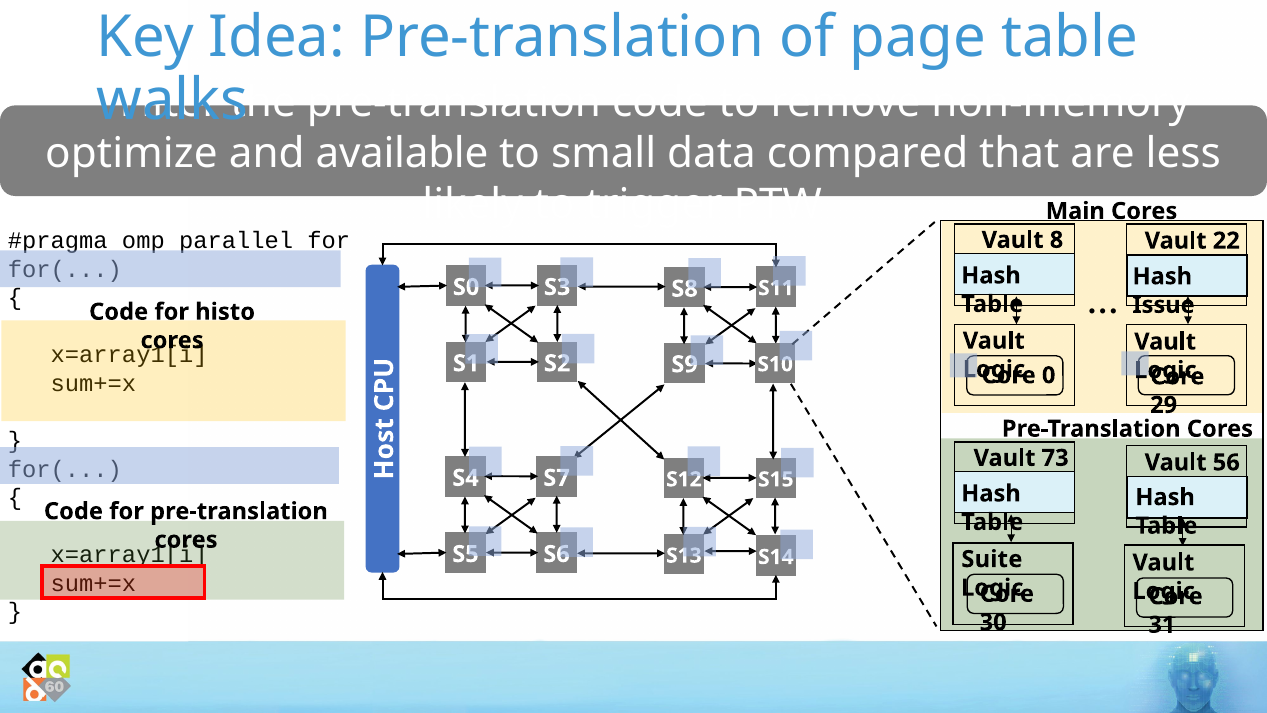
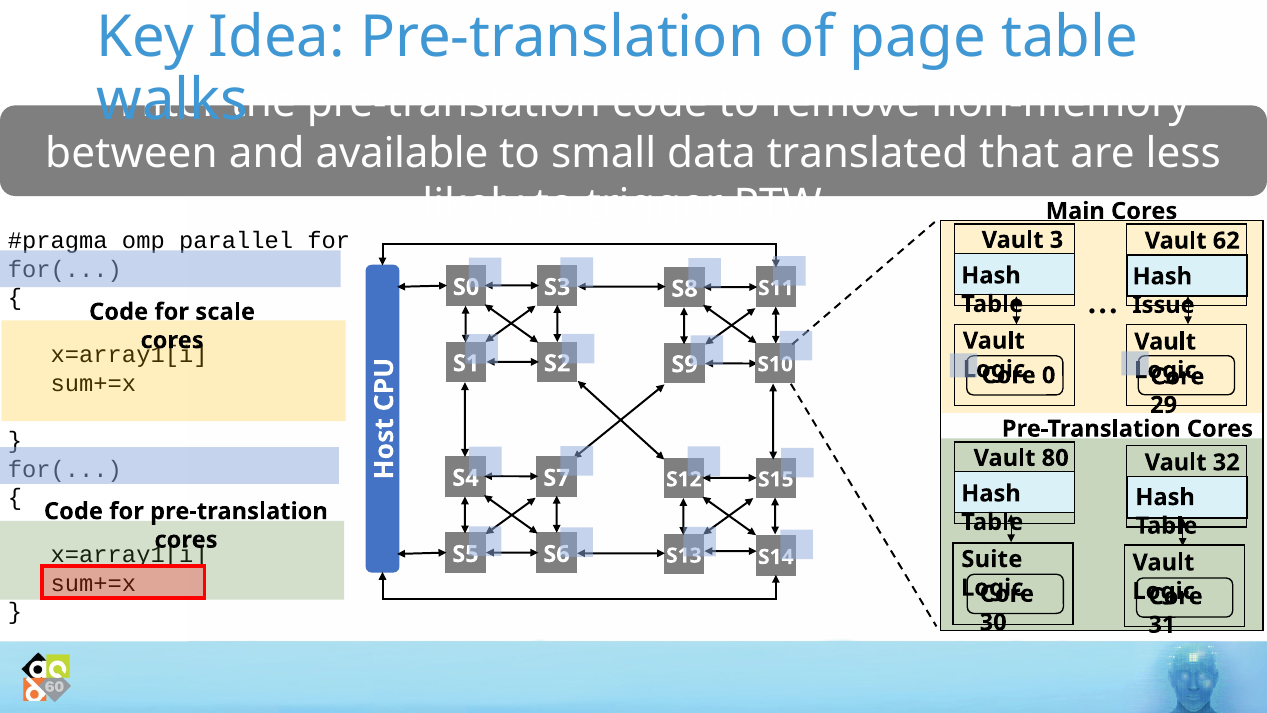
optimize: optimize -> between (131, 154)
compared: compared -> translated (868, 154)
8: 8 -> 3 (1056, 240)
22: 22 -> 62 (1226, 241)
histo: histo -> scale (225, 312)
73: 73 -> 80 (1055, 458)
56: 56 -> 32 (1226, 462)
